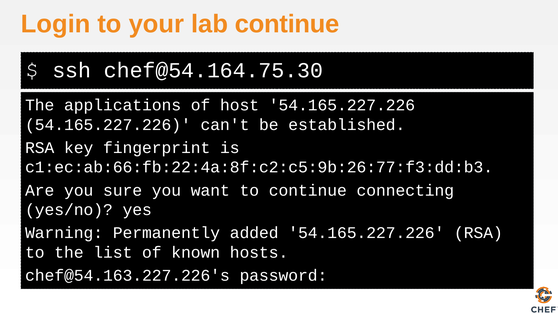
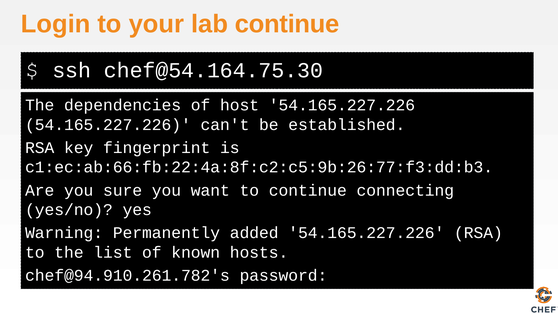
applications: applications -> dependencies (123, 105)
chef@54.163.227.226's: chef@54.163.227.226's -> chef@94.910.261.782's (127, 275)
